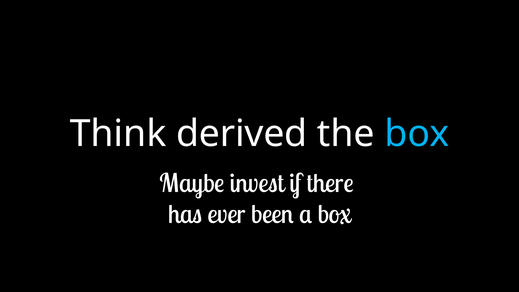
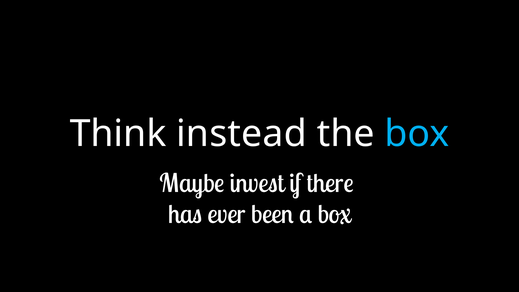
derived: derived -> instead (242, 134)
